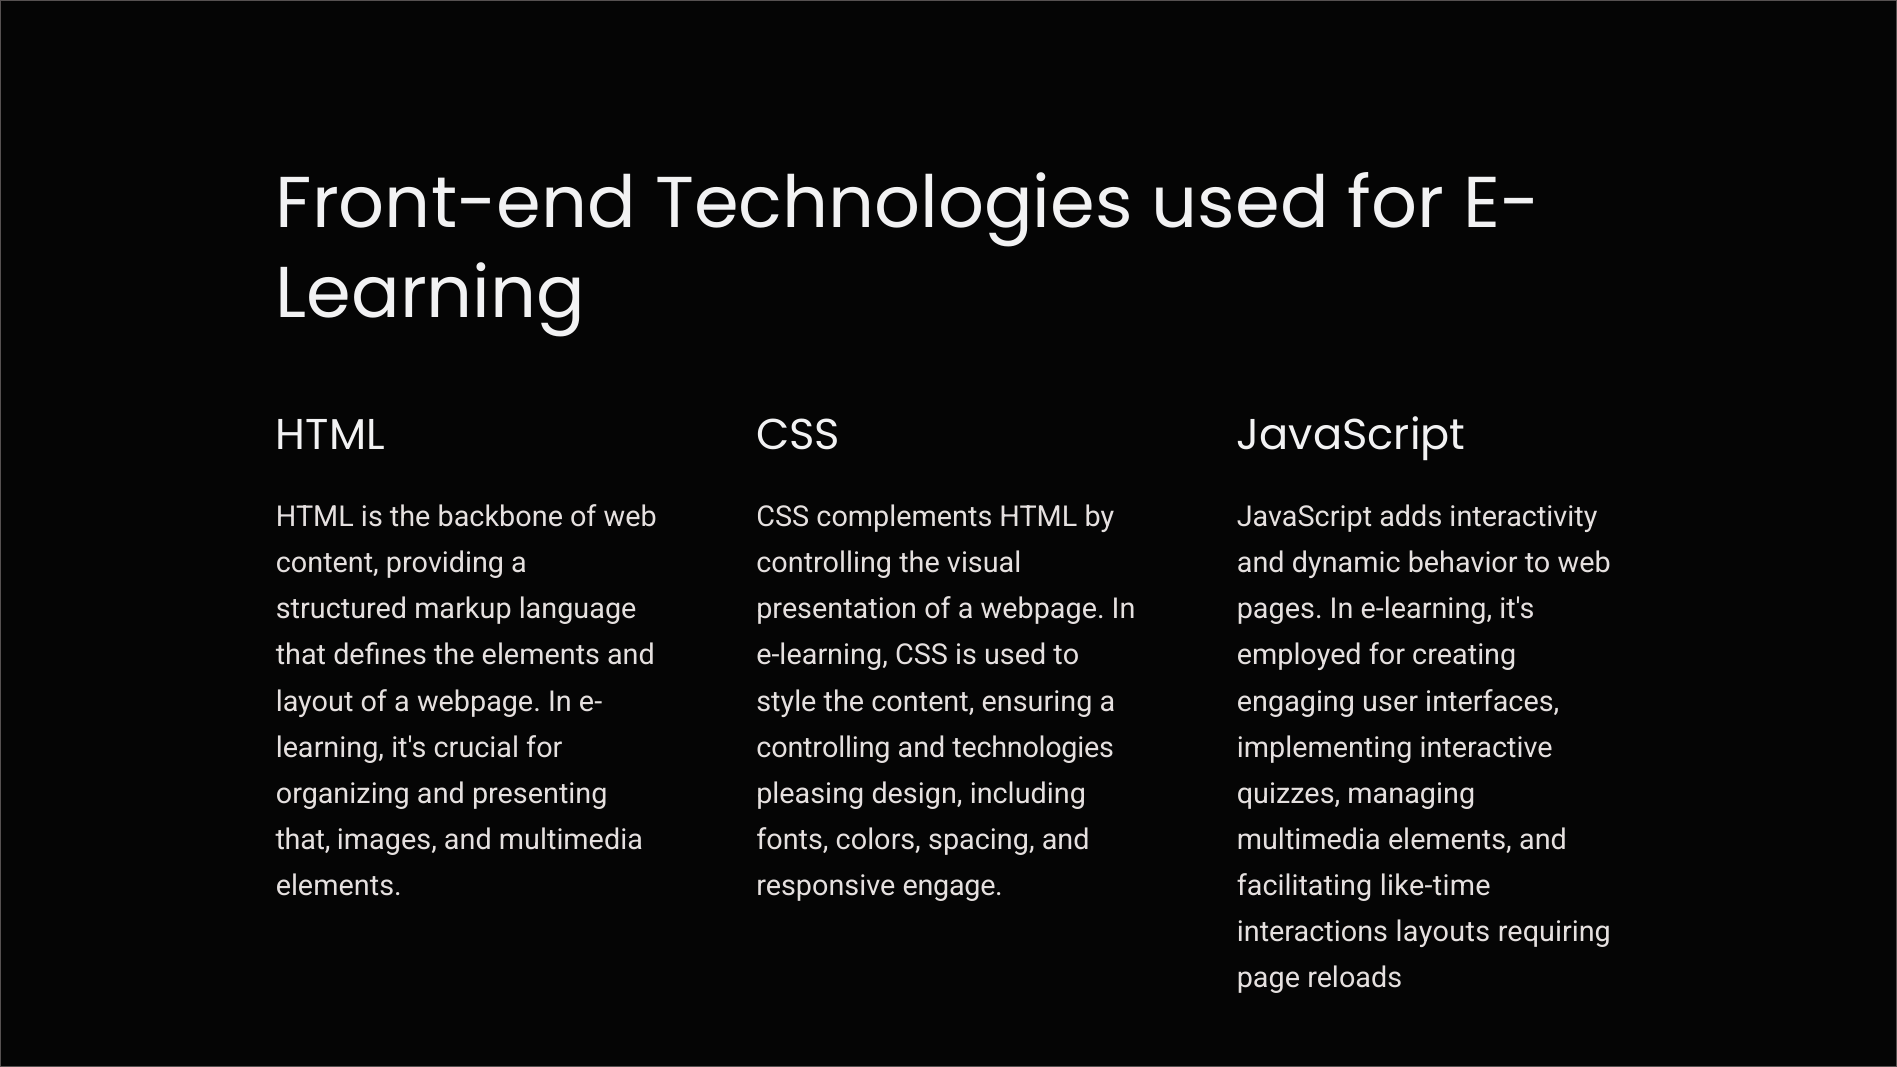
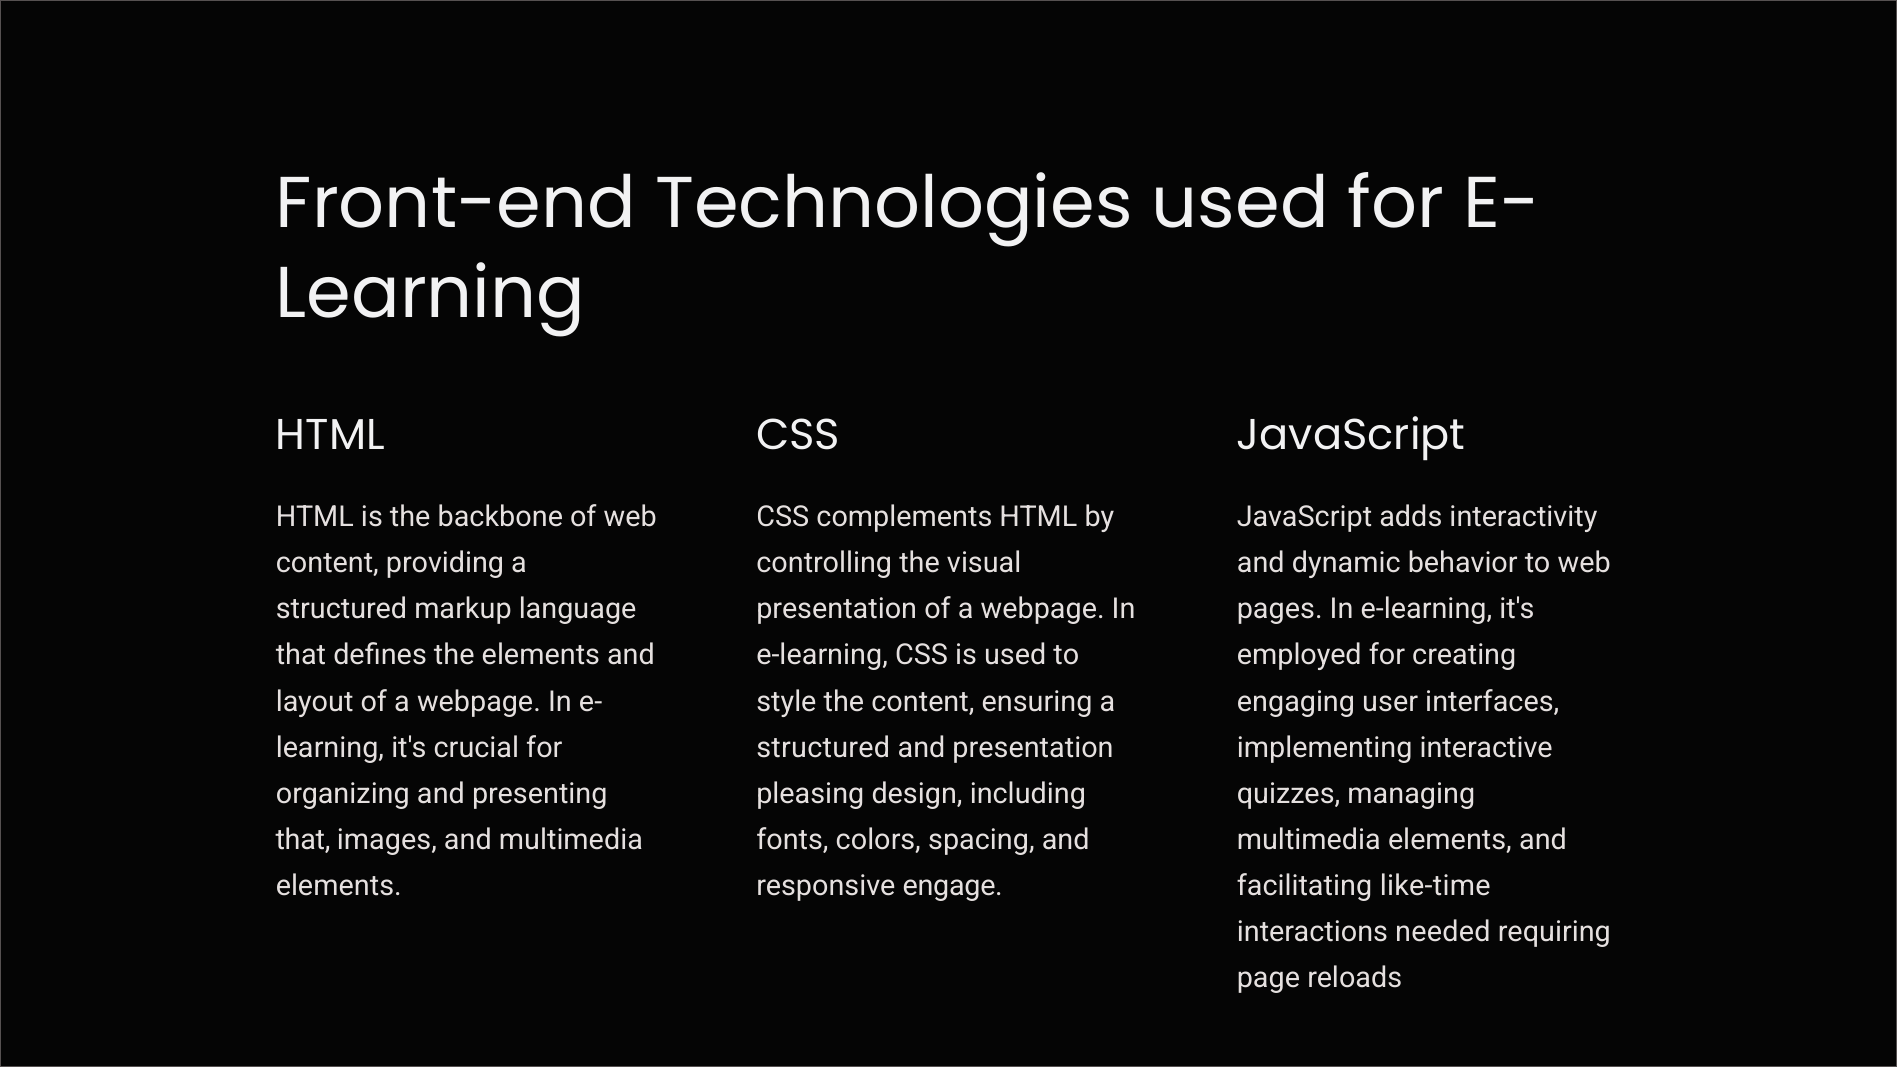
controlling: controlling -> structured (823, 748)
and technologies: technologies -> presentation (1033, 748)
layouts: layouts -> needed (1443, 932)
